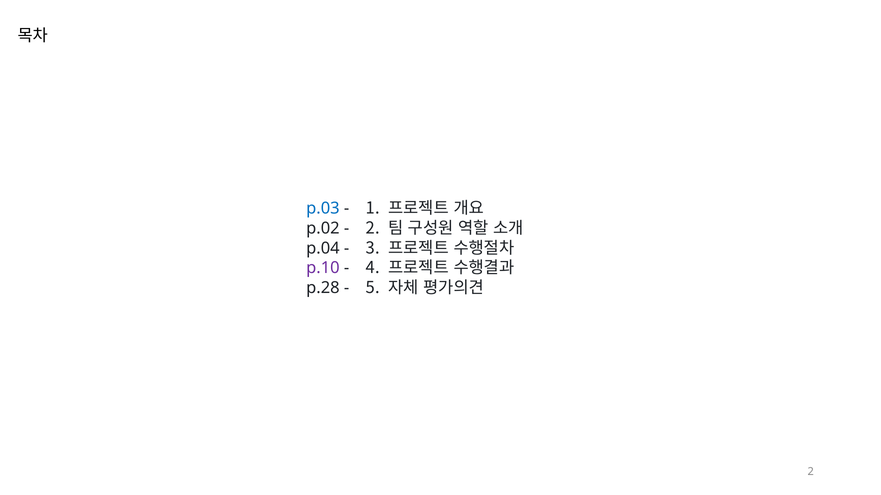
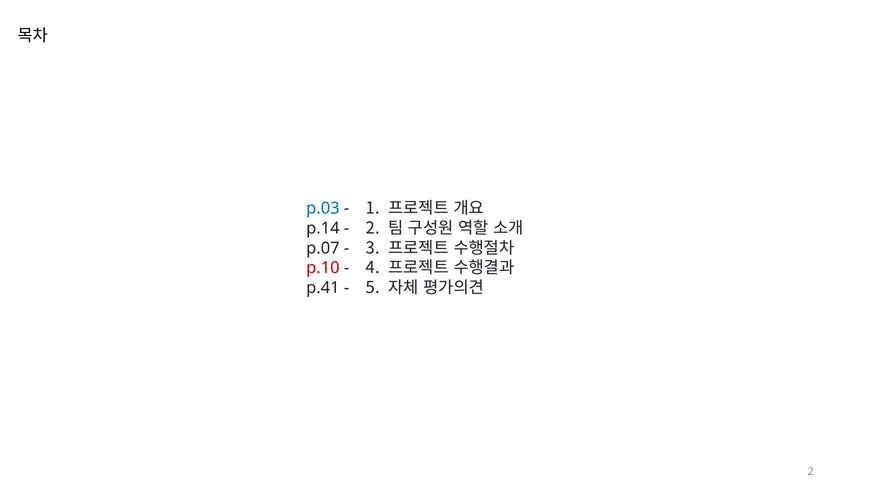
p.02: p.02 -> p.14 (323, 229)
p.04: p.04 -> p.07 (323, 248)
p.10 colour: purple -> red (323, 268)
p.28: p.28 -> p.41 (323, 288)
